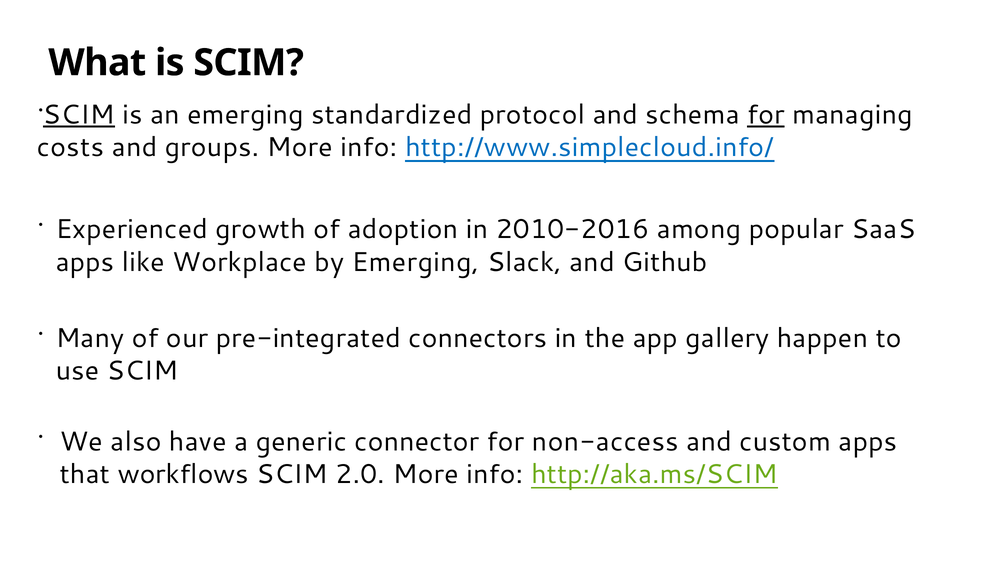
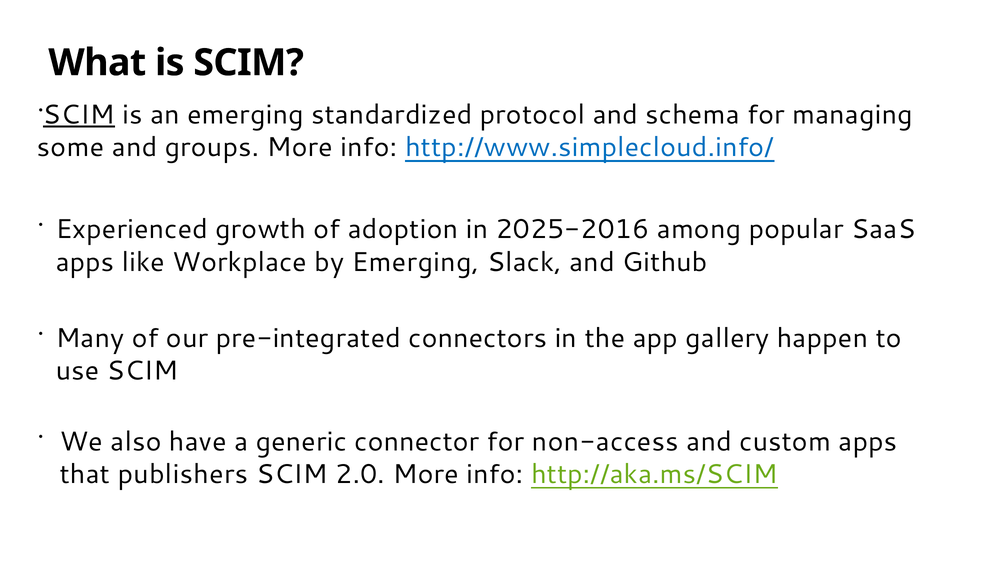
for underline: present -> none (766, 115)
costs: costs -> some (70, 147)
2010-2016: 2010-2016 -> 2025-2016 (572, 229)
workflows: workflows -> publishers (183, 474)
